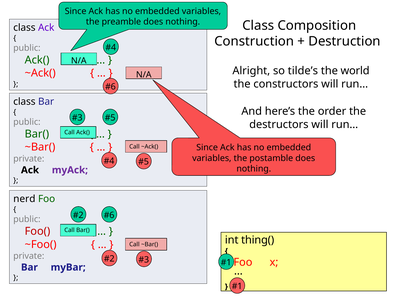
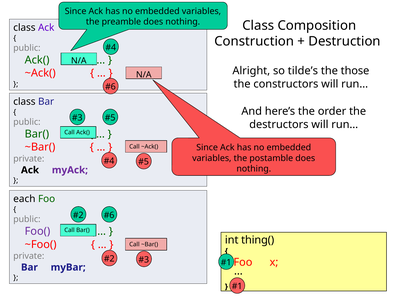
world: world -> those (355, 71)
nerd: nerd -> each (24, 199)
Foo( colour: red -> purple (37, 231)
